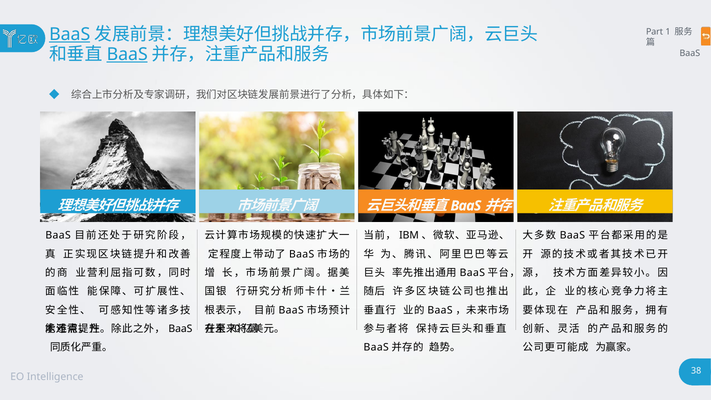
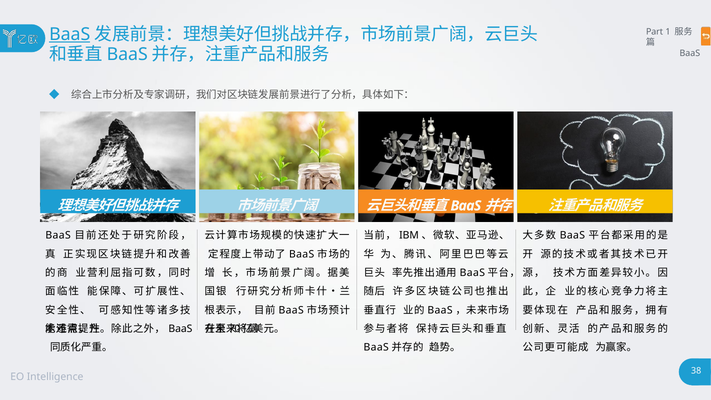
BaaS underline: present -> none (127, 54)
